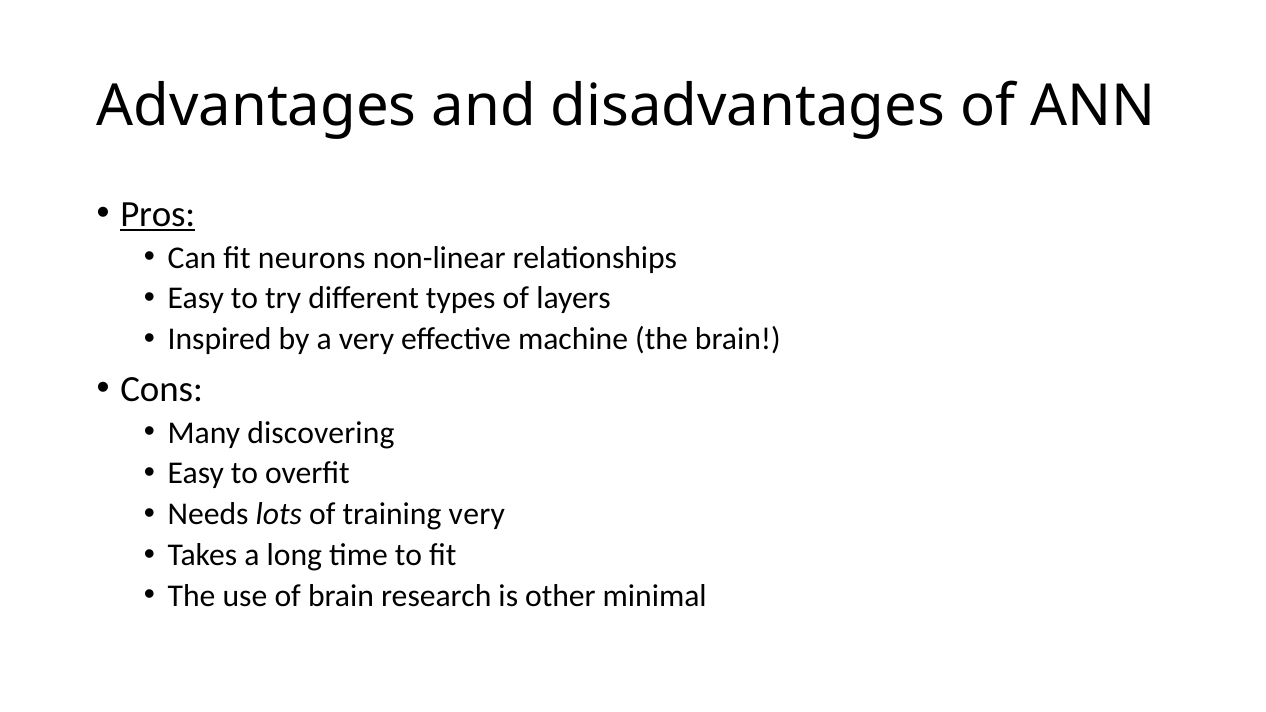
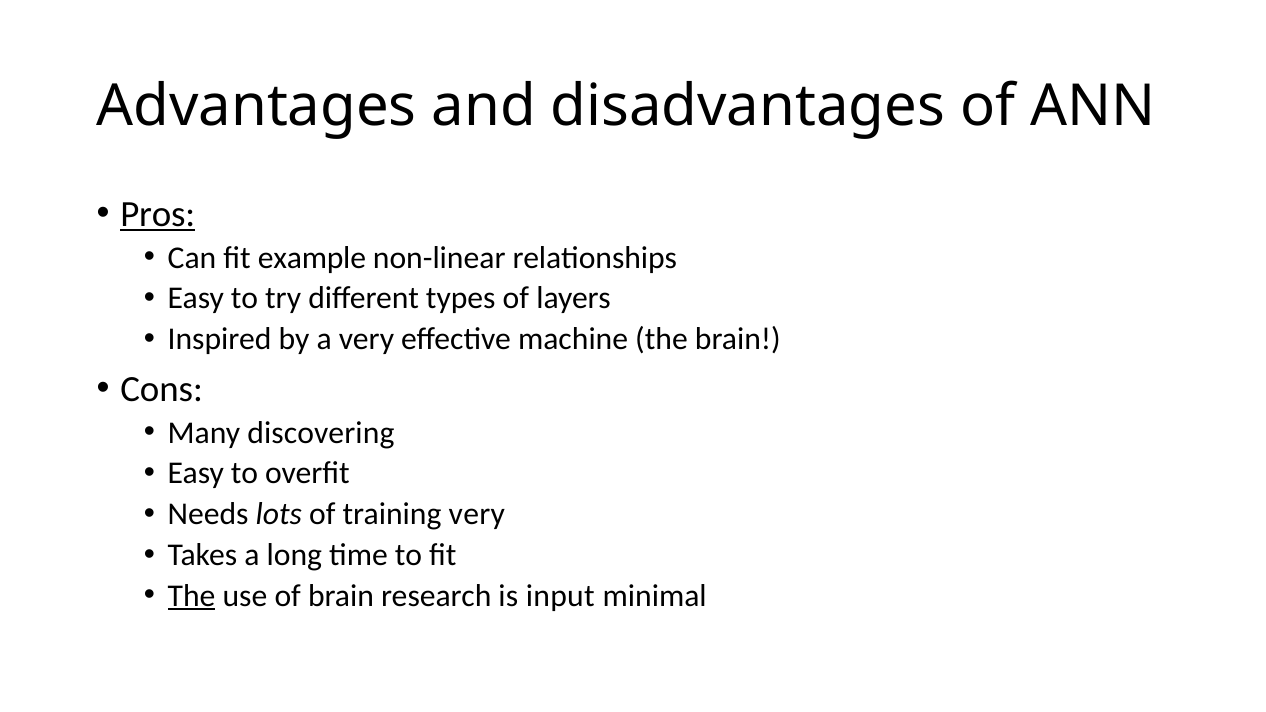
neurons: neurons -> example (312, 258)
The underline: none -> present (192, 596)
other: other -> input (560, 596)
